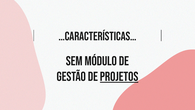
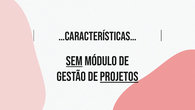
Sem underline: none -> present (74, 61)
